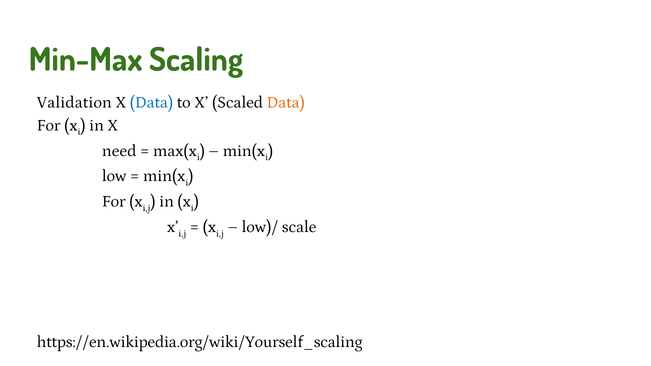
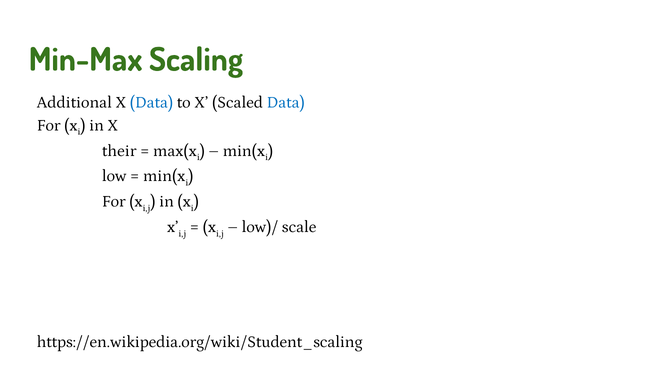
Validation: Validation -> Additional (74, 102)
Data colour: orange -> blue (286, 102)
need: need -> their (119, 151)
https://en.wikipedia.org/wiki/Yourself_scaling: https://en.wikipedia.org/wiki/Yourself_scaling -> https://en.wikipedia.org/wiki/Student_scaling (200, 342)
